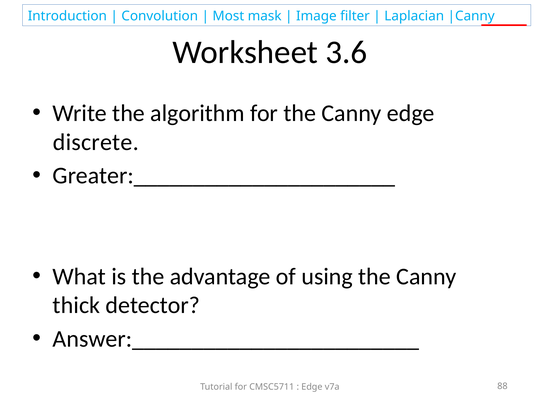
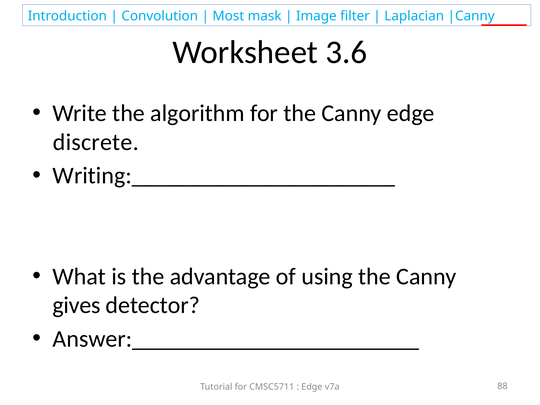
Greater:______________________: Greater:______________________ -> Writing:______________________ (224, 176)
thick: thick -> gives (77, 305)
